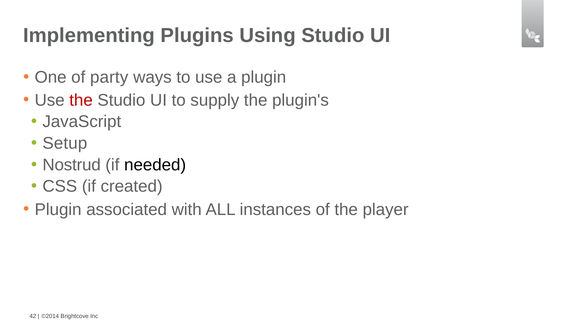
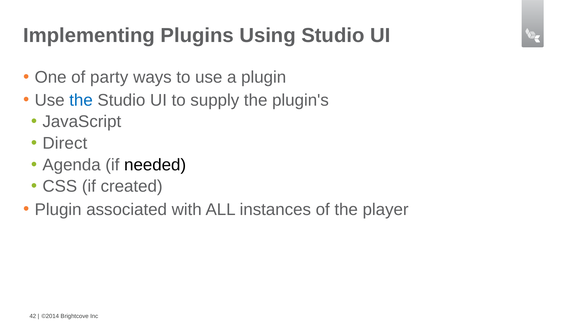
the colour: red -> blue (81, 100)
Setup: Setup -> Direct (65, 143)
Nostrud: Nostrud -> Agenda (72, 165)
